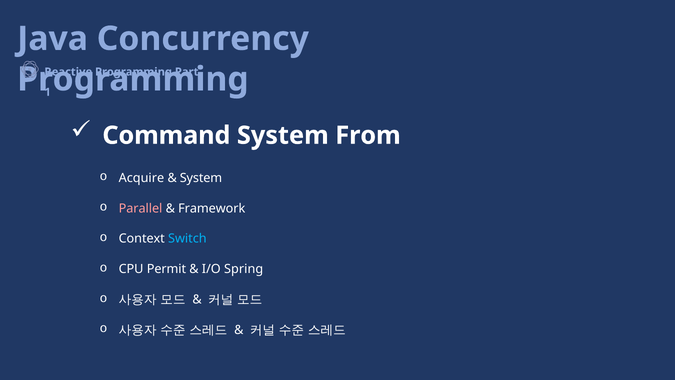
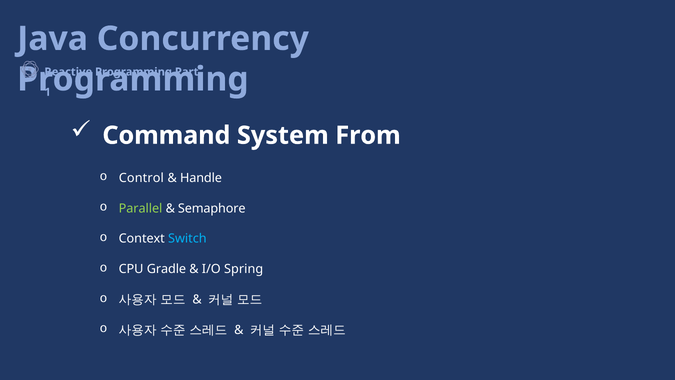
Acquire: Acquire -> Control (141, 178)
System: System -> Handle (201, 178)
Parallel colour: pink -> light green (141, 208)
Framework: Framework -> Semaphore (212, 208)
Permit: Permit -> Gradle (166, 269)
